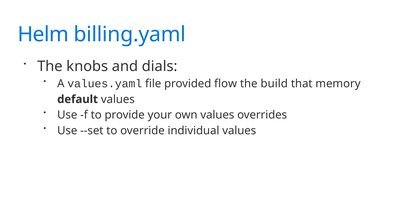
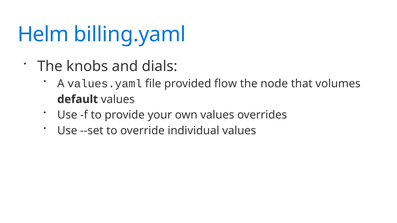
build: build -> node (274, 84)
memory: memory -> volumes (338, 84)
